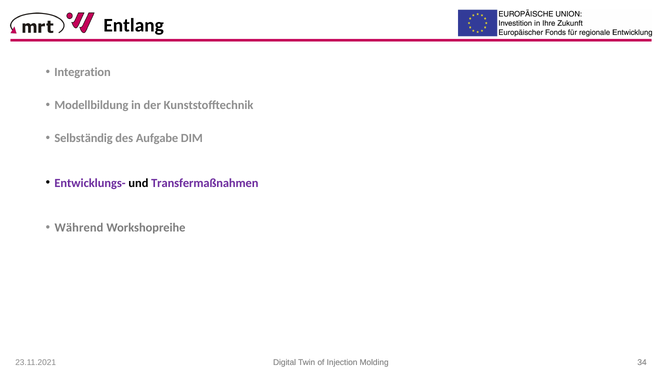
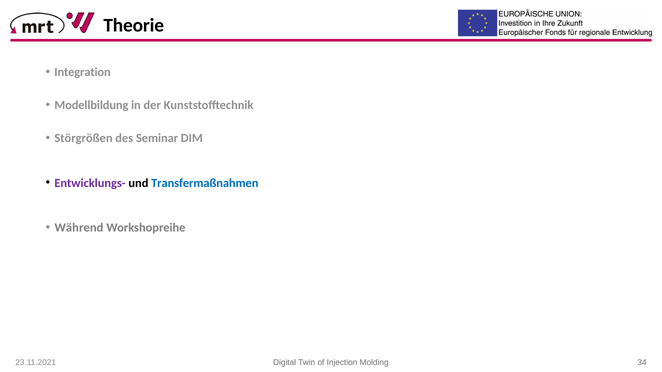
Entlang: Entlang -> Theorie (134, 26)
Selbständig: Selbständig -> Störgrößen (83, 138)
Aufgabe: Aufgabe -> Seminar (157, 138)
Transfermaßnahmen colour: purple -> blue (205, 183)
